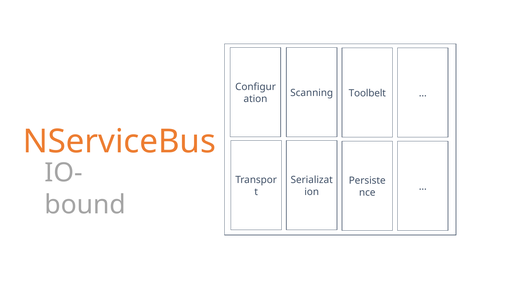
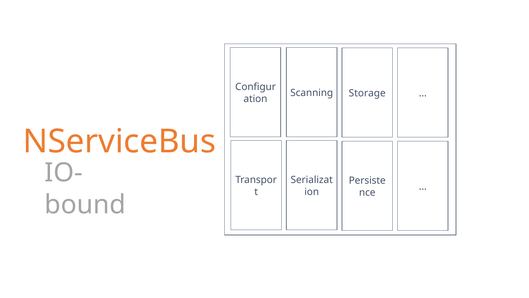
Toolbelt: Toolbelt -> Storage (367, 93)
